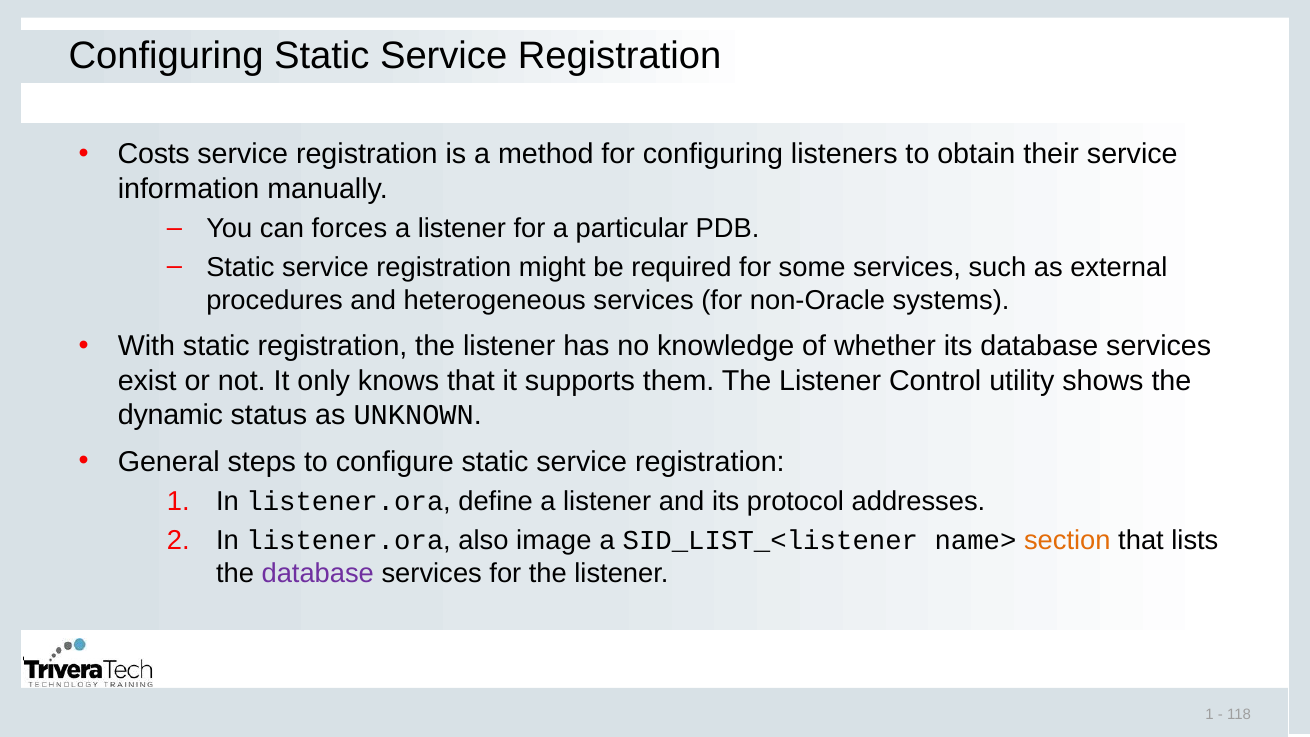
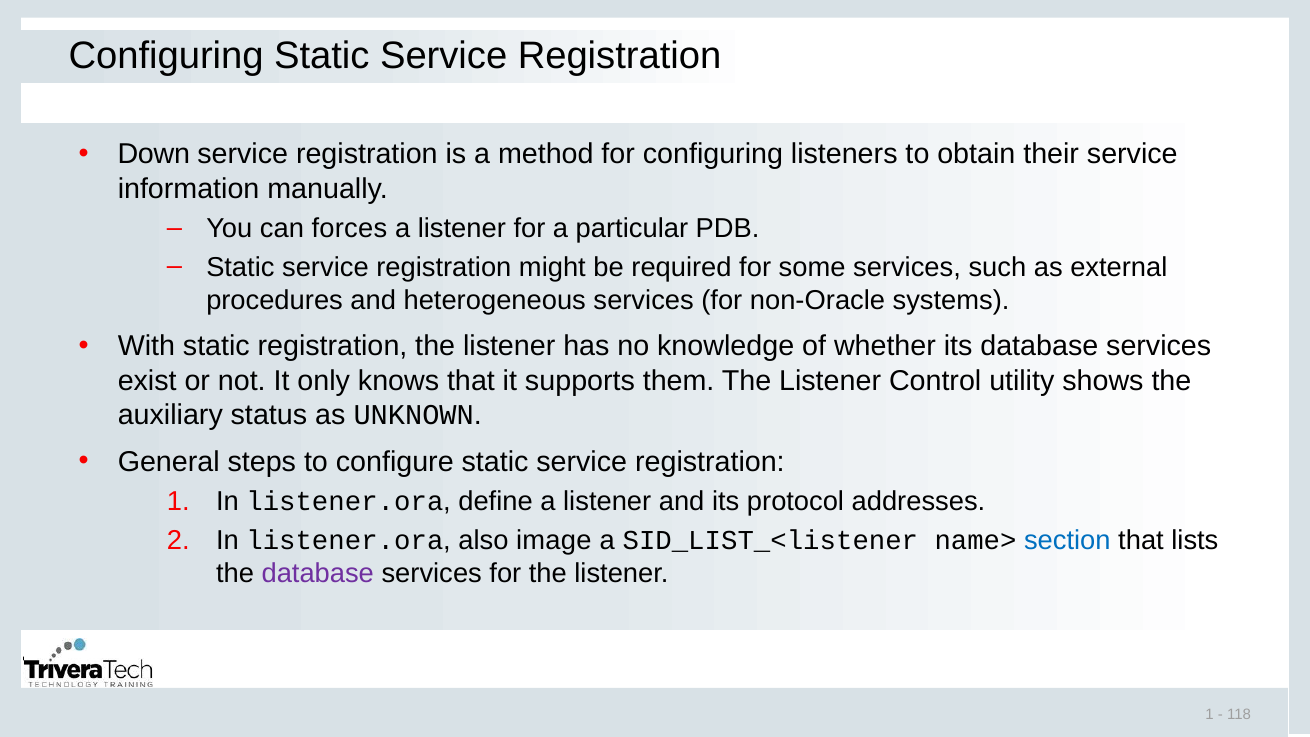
Costs: Costs -> Down (154, 155)
dynamic: dynamic -> auxiliary (170, 415)
section colour: orange -> blue (1067, 540)
